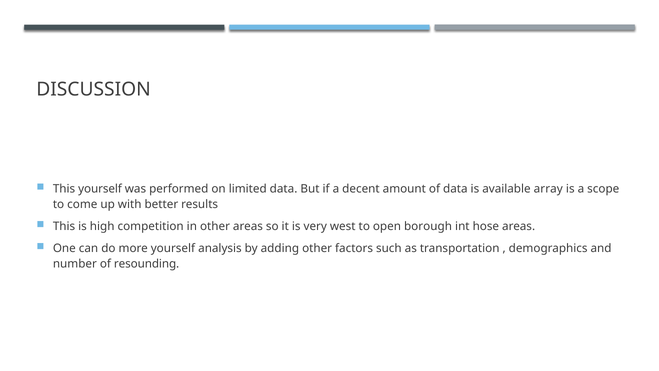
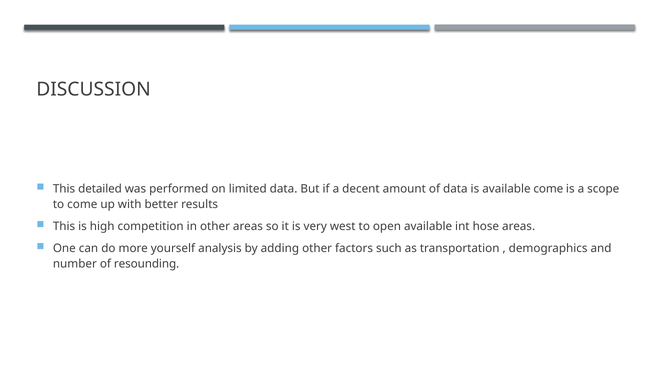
This yourself: yourself -> detailed (100, 189)
available array: array -> come (548, 189)
open borough: borough -> available (428, 226)
